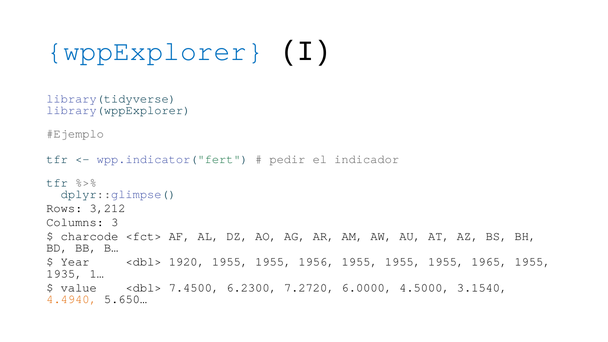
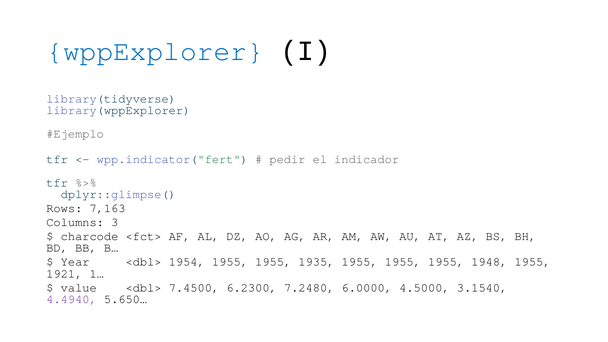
3,212: 3,212 -> 7,163 (108, 208)
1920: 1920 -> 1954 (187, 262)
1956: 1956 -> 1935 (316, 262)
1965: 1965 -> 1948 (489, 262)
1935: 1935 -> 1921 (64, 274)
7.2720: 7.2720 -> 7.2480 (309, 288)
4.4940 colour: orange -> purple (72, 299)
